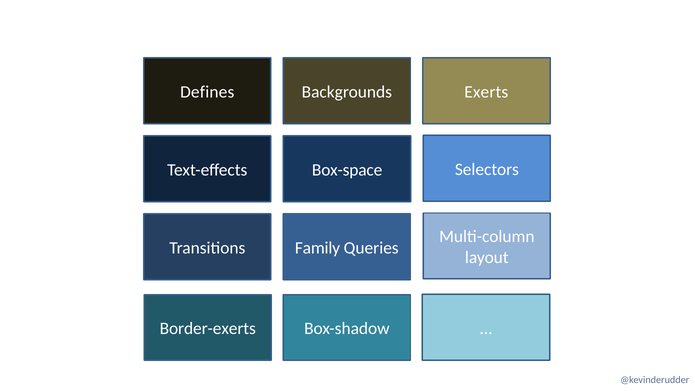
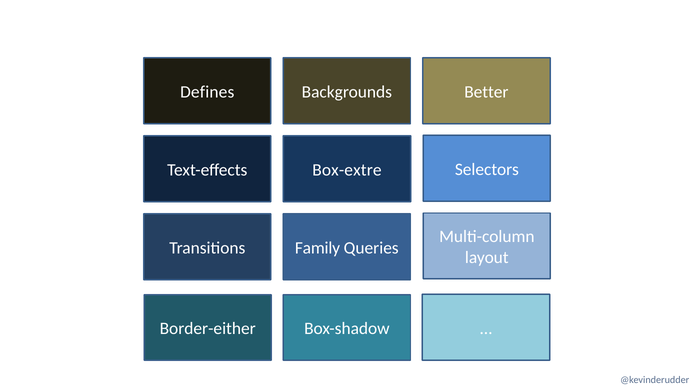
Exerts: Exerts -> Better (486, 92)
Box-space: Box-space -> Box-extre (347, 170)
Border-exerts: Border-exerts -> Border-either (208, 329)
